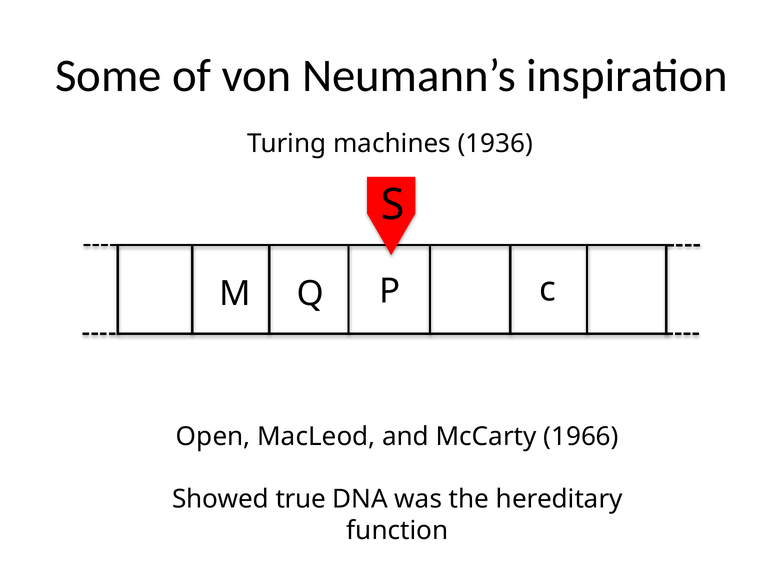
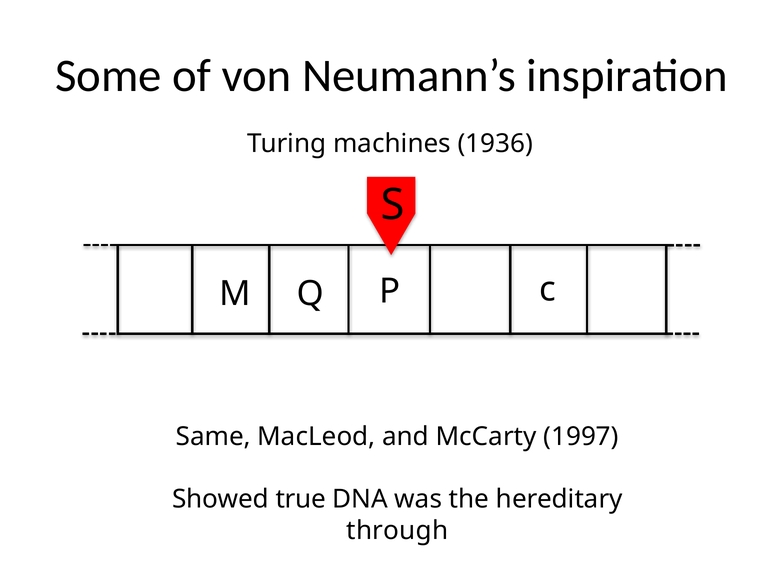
Open: Open -> Same (213, 437)
1966: 1966 -> 1997 (581, 437)
function: function -> through (397, 531)
